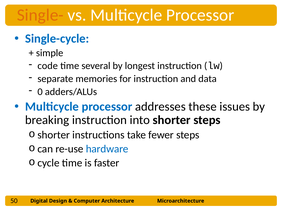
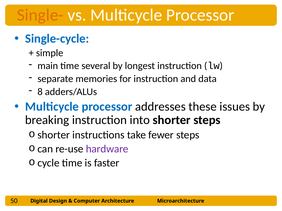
code: code -> main (48, 66)
0: 0 -> 8 (40, 92)
hardware colour: blue -> purple (107, 149)
